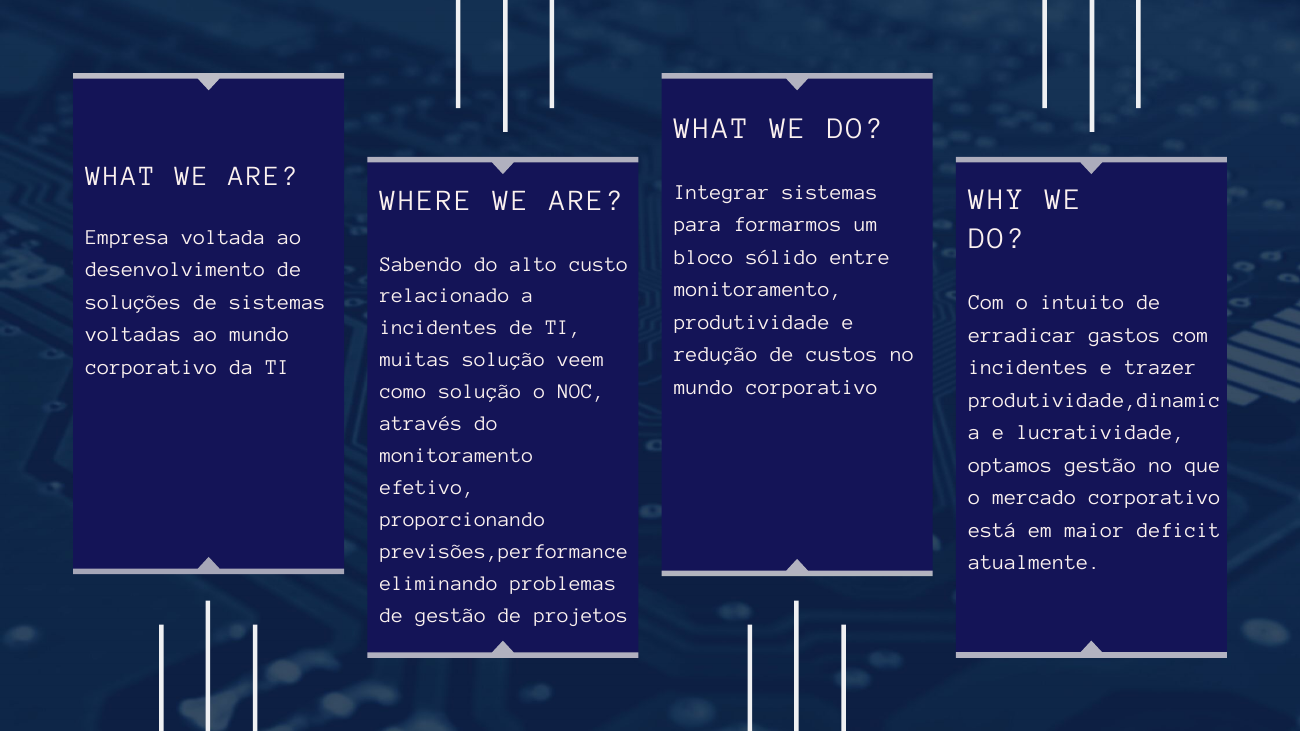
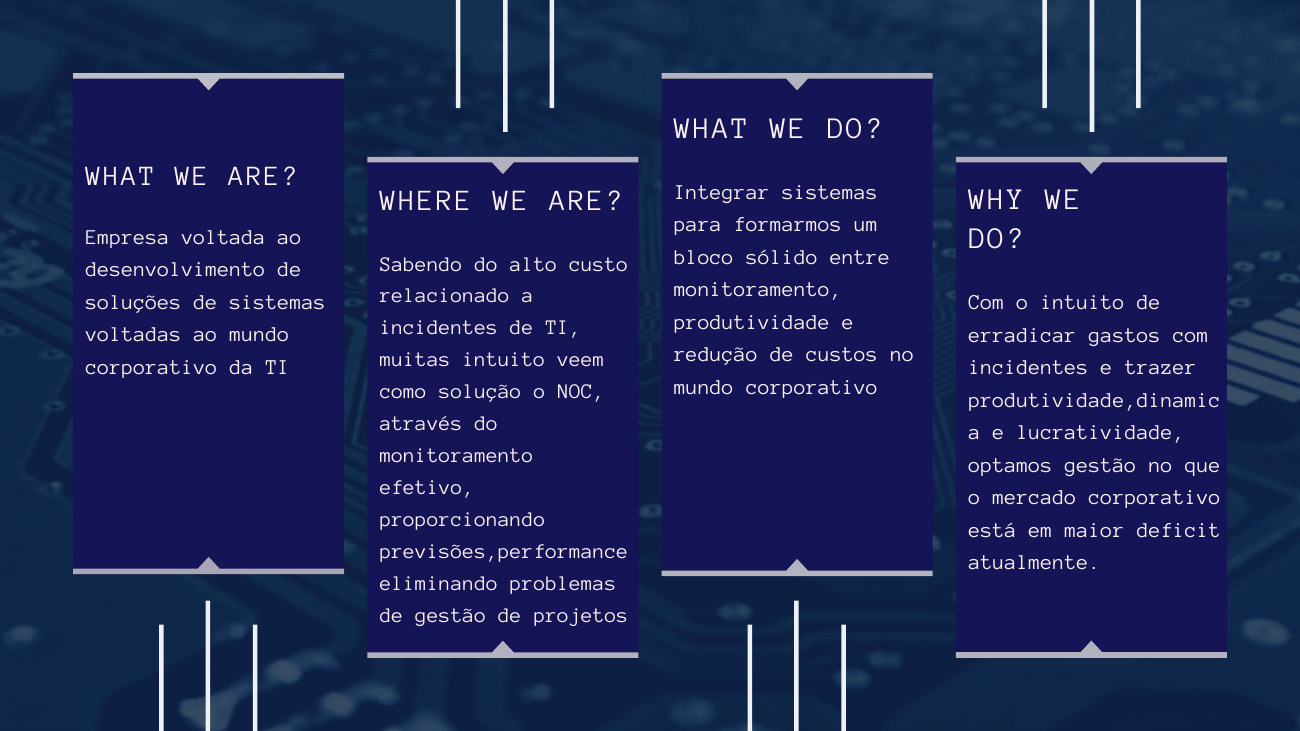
muitas solução: solução -> intuito (504, 360)
